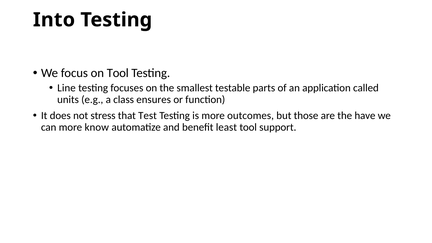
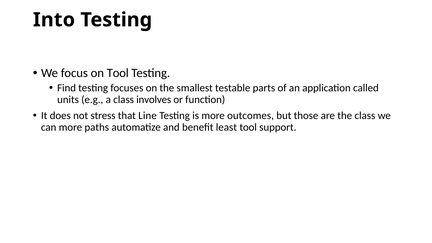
Line: Line -> Find (67, 88)
ensures: ensures -> involves (154, 100)
Test: Test -> Line (148, 116)
the have: have -> class (365, 116)
know: know -> paths (97, 127)
